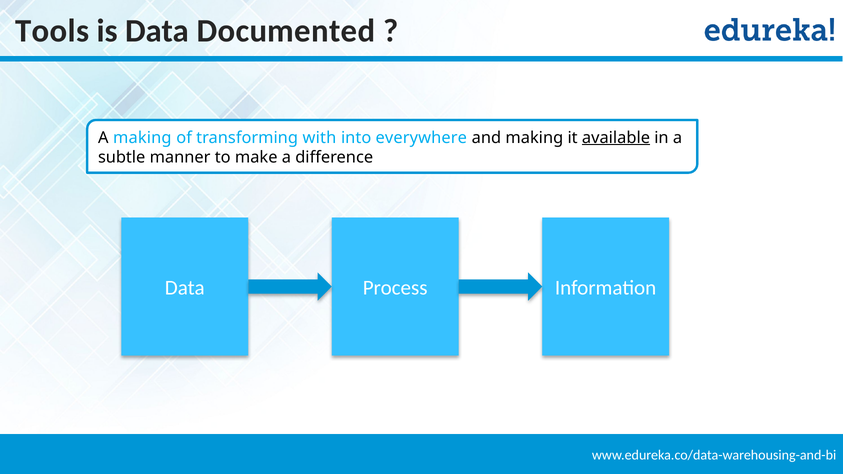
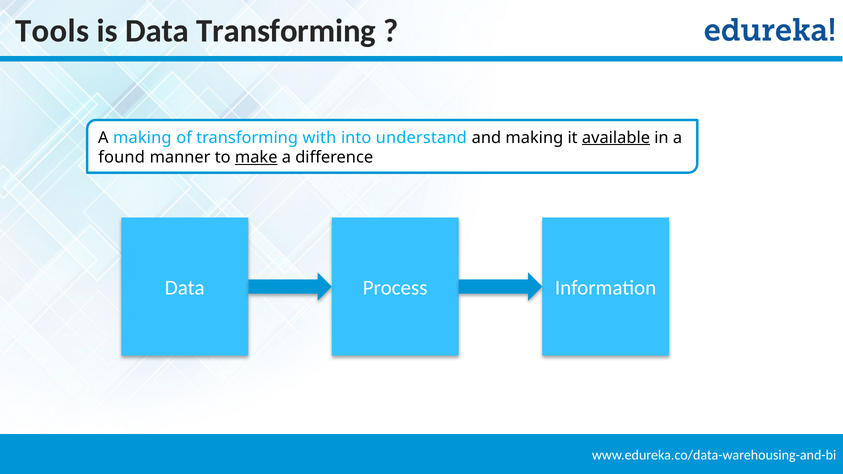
Data Documented: Documented -> Transforming (286, 31)
everywhere: everywhere -> understand (421, 138)
subtle: subtle -> found (122, 157)
make underline: none -> present (256, 157)
